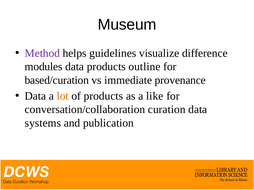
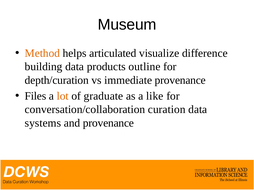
Method colour: purple -> orange (42, 53)
guidelines: guidelines -> articulated (113, 53)
modules: modules -> building (44, 67)
based/curation: based/curation -> depth/curation (57, 80)
Data: Data -> Files (35, 96)
of products: products -> graduate (103, 96)
and publication: publication -> provenance (108, 123)
